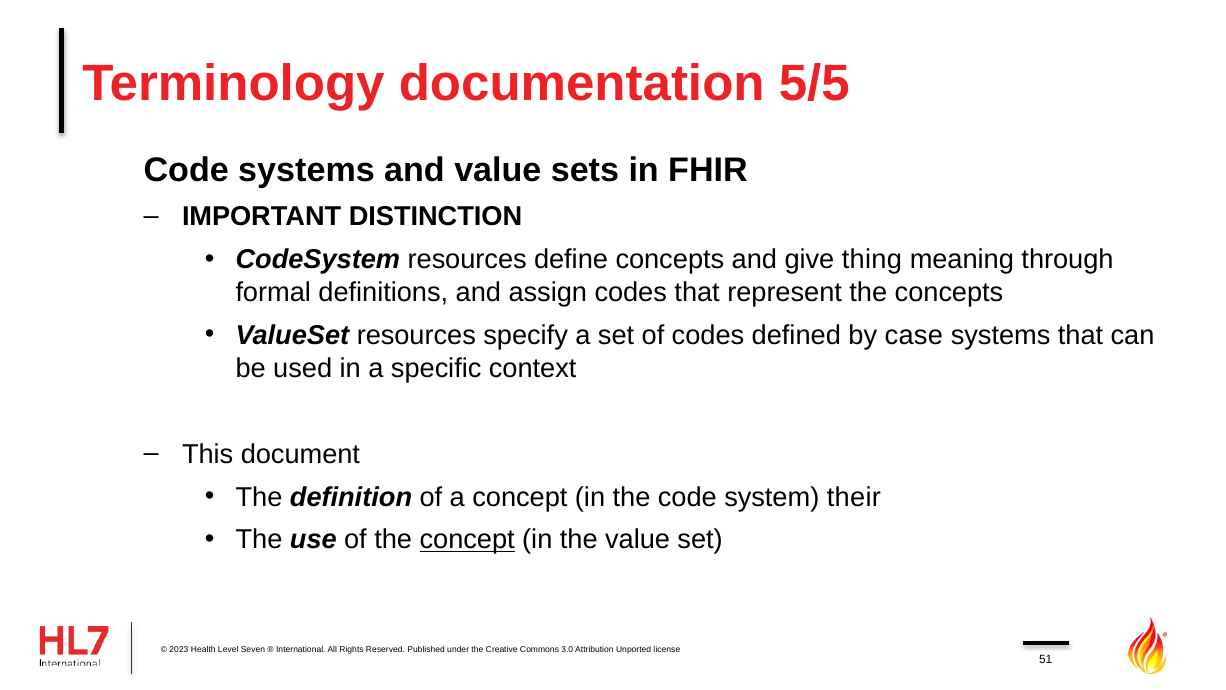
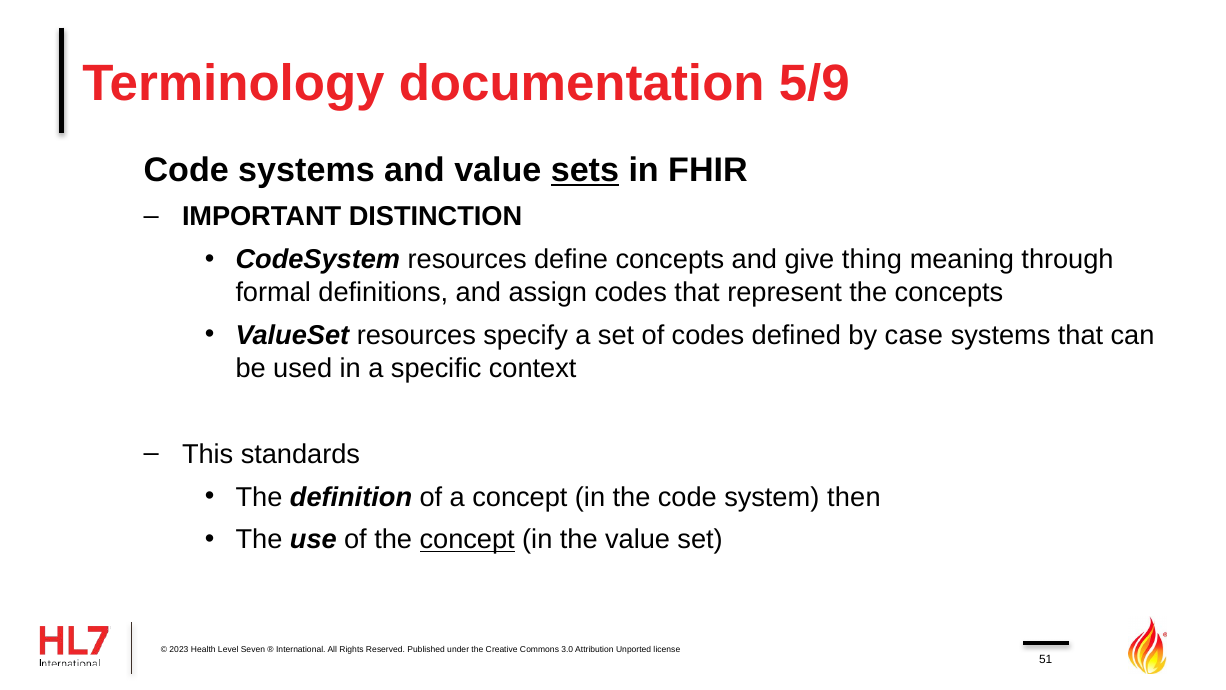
5/5: 5/5 -> 5/9 (814, 84)
sets underline: none -> present (585, 170)
document: document -> standards (300, 454)
their: their -> then (854, 497)
